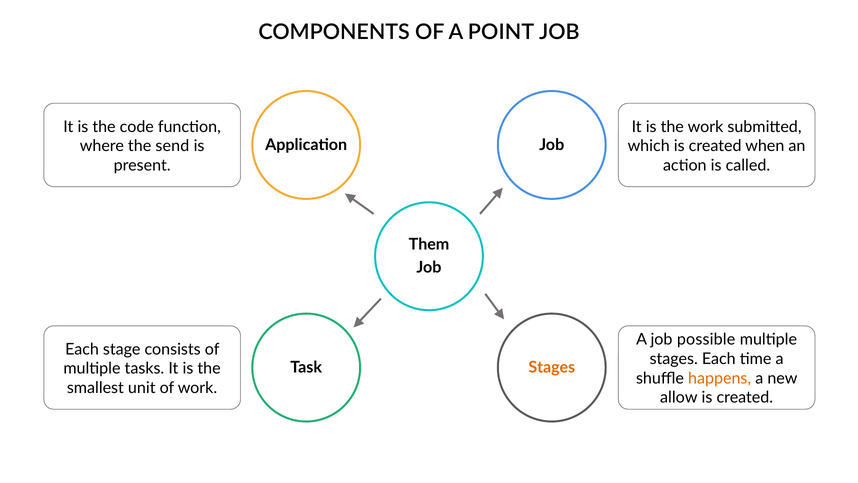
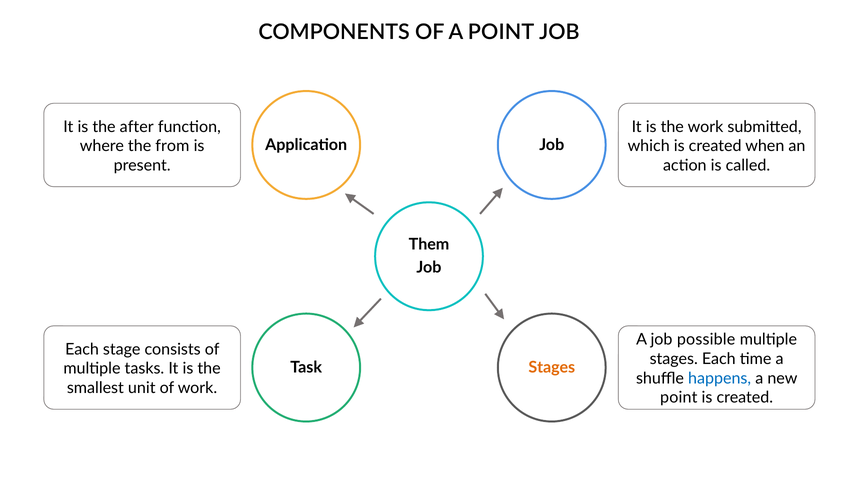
code: code -> after (137, 127)
send: send -> from (172, 146)
happens colour: orange -> blue (720, 378)
allow: allow -> point (679, 397)
